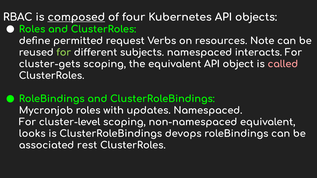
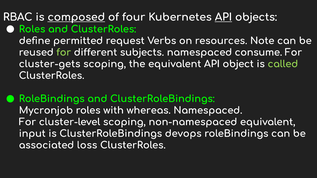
API underline: none -> present (223, 17)
interacts: interacts -> consume (258, 53)
called colour: pink -> light green (283, 64)
updates: updates -> whereas (149, 111)
looks: looks -> input (32, 134)
rest: rest -> loss (87, 145)
